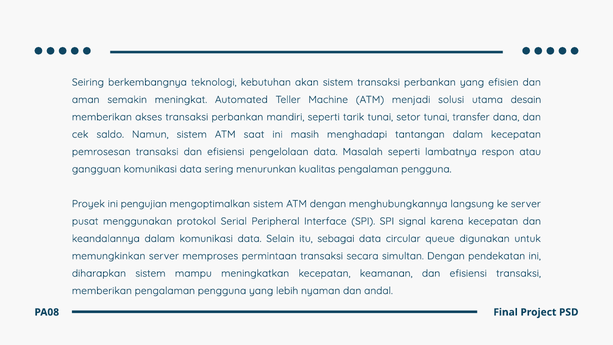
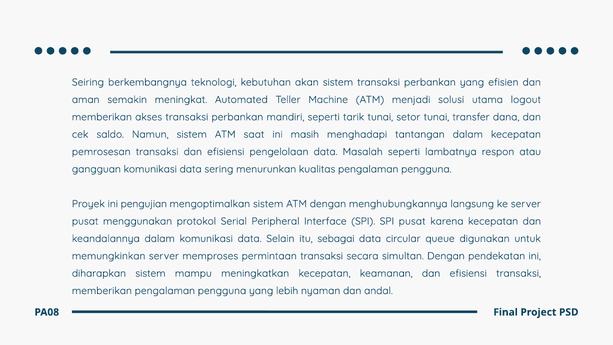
desain: desain -> logout (526, 100)
SPI signal: signal -> pusat (412, 221)
